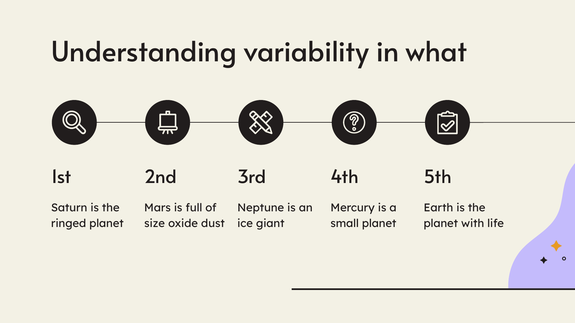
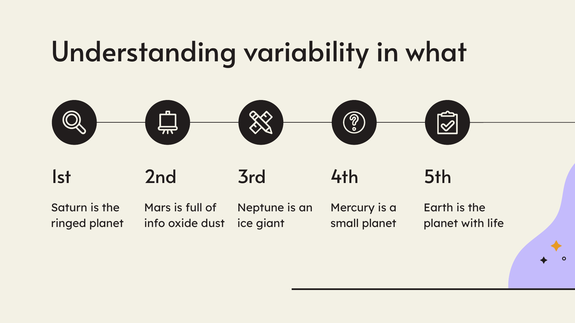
size: size -> info (155, 224)
